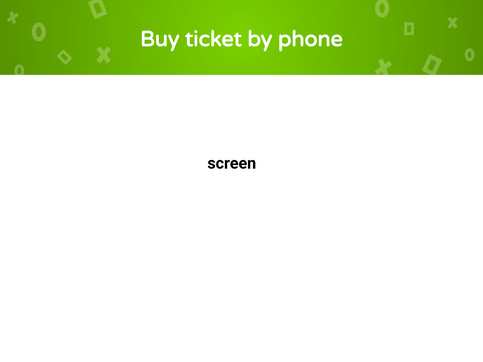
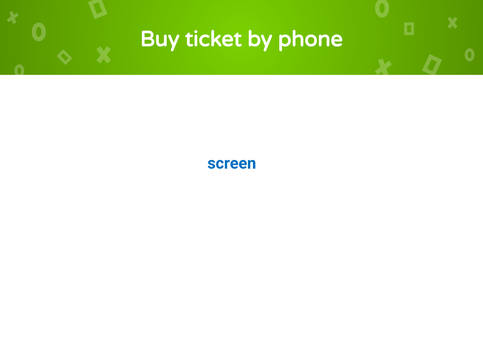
screen colour: black -> blue (232, 163)
